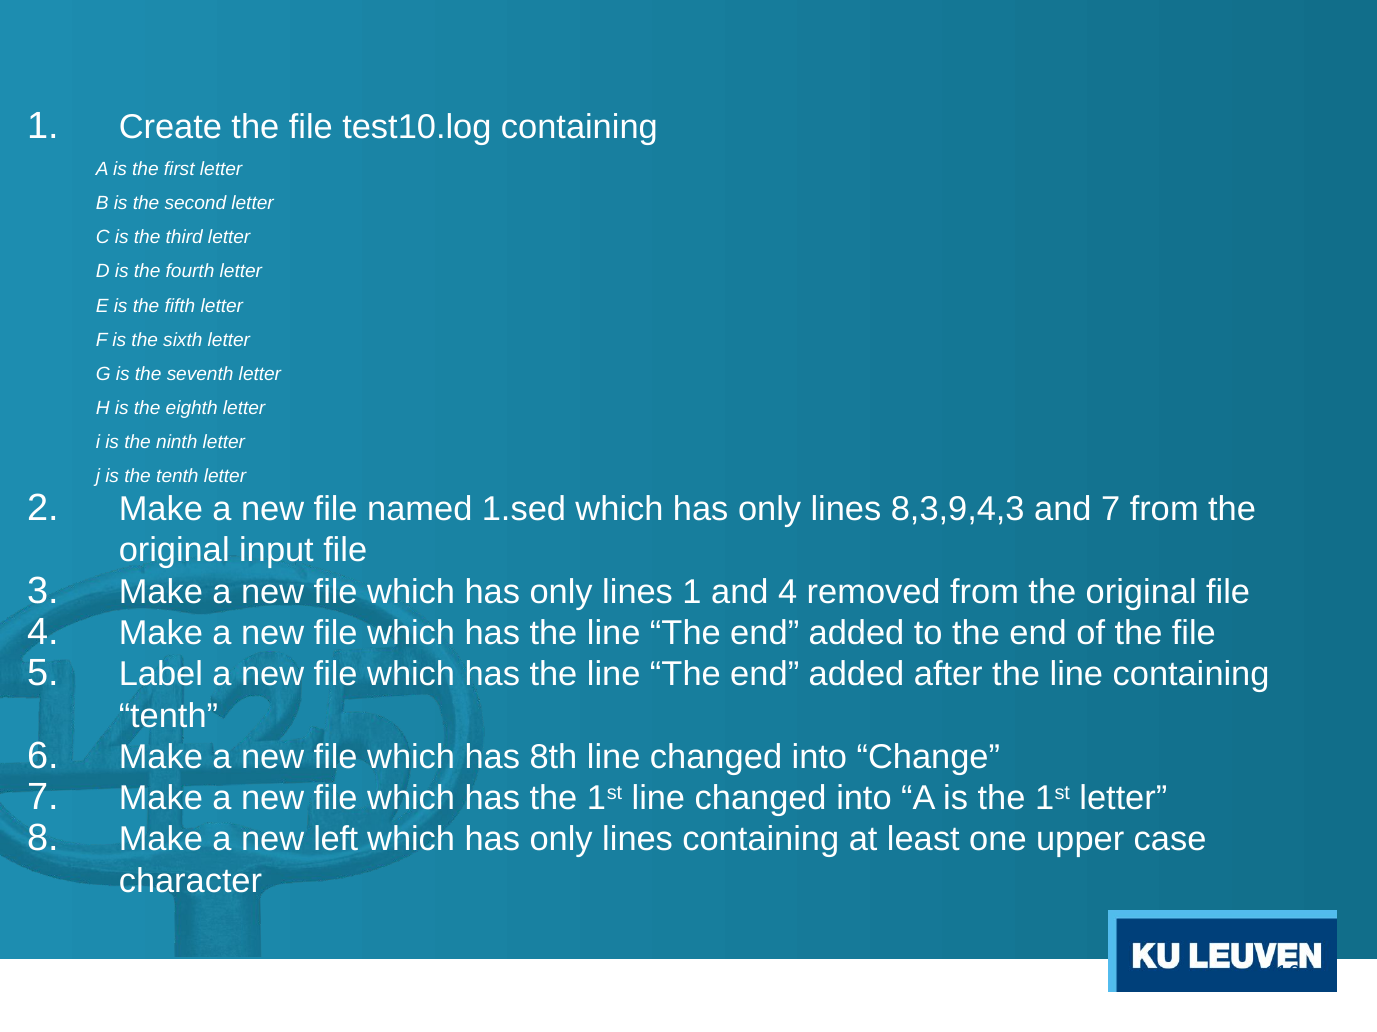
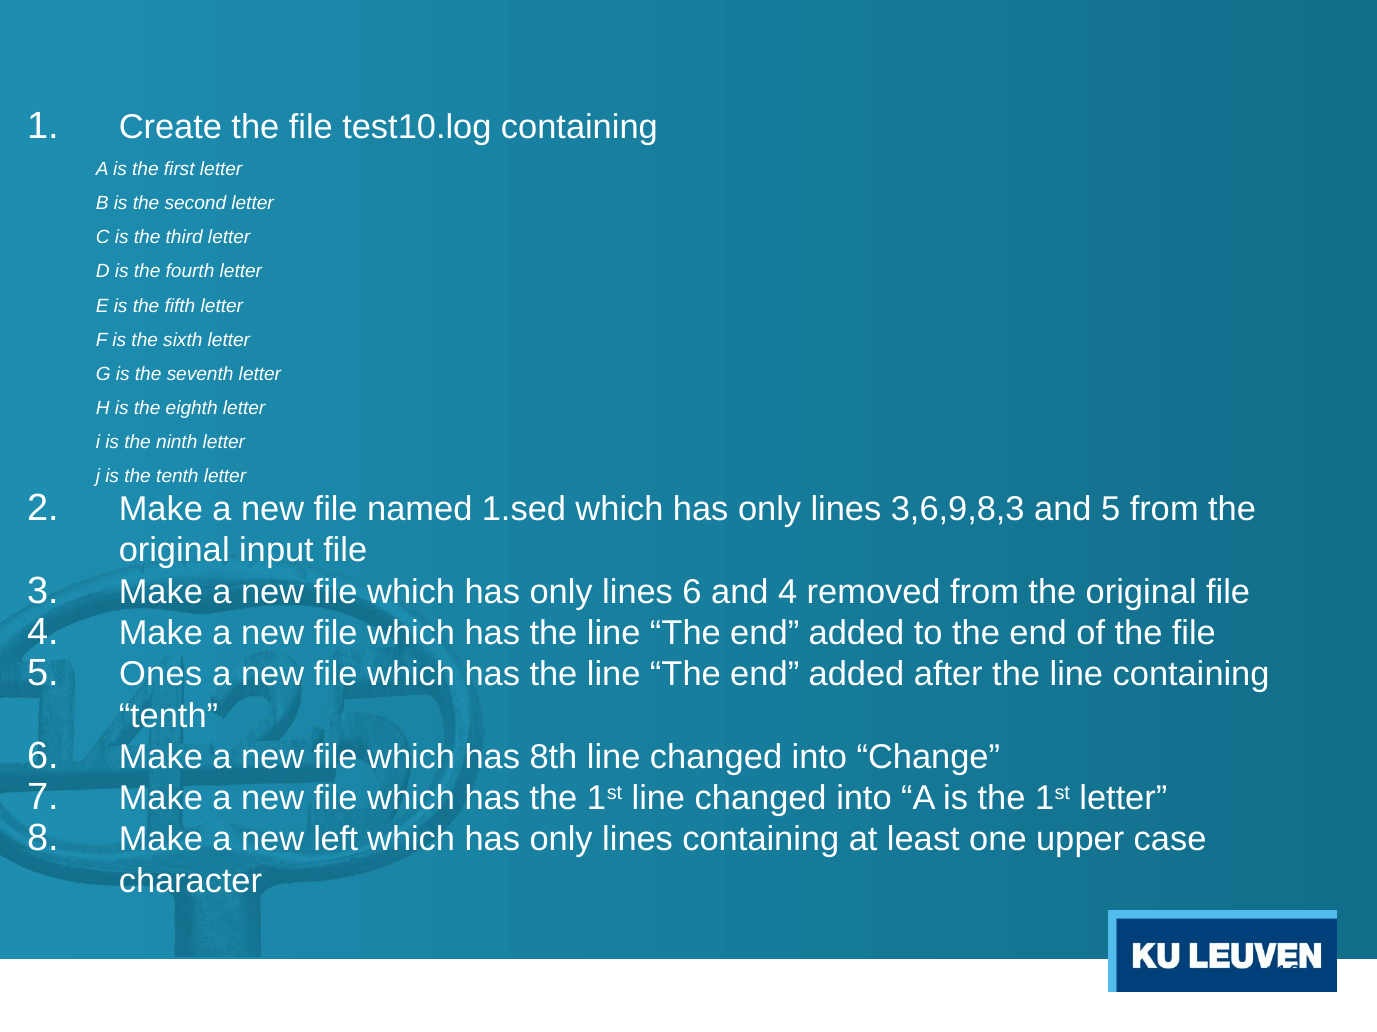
8,3,9,4,3: 8,3,9,4,3 -> 3,6,9,8,3 (958, 510)
and 7: 7 -> 5 (1111, 510)
lines 1: 1 -> 6 (692, 592)
Label: Label -> Ones (161, 675)
